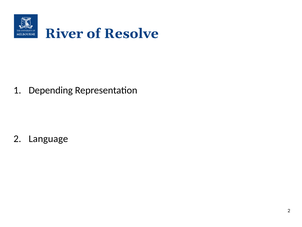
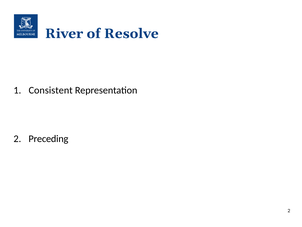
Depending: Depending -> Consistent (51, 90)
Language: Language -> Preceding (48, 139)
